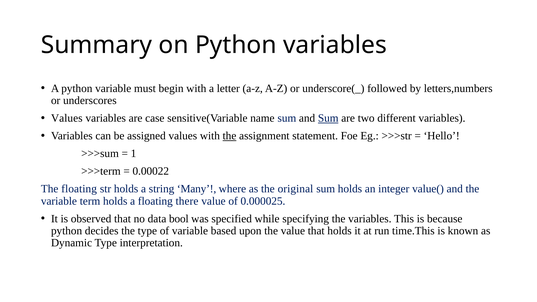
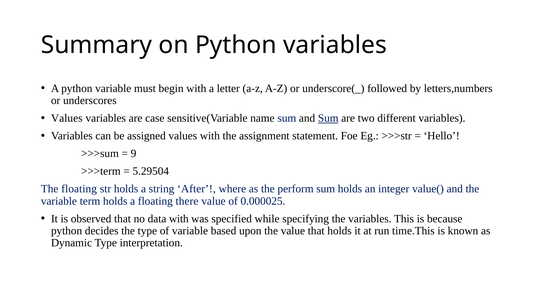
the underline: present -> none (229, 136)
1: 1 -> 9 (133, 154)
0.00022: 0.00022 -> 5.29504 (151, 171)
Many: Many -> After (196, 189)
original: original -> perform (296, 189)
data bool: bool -> with (179, 219)
